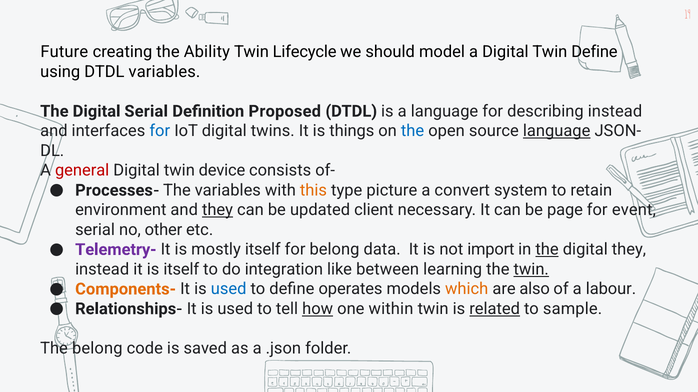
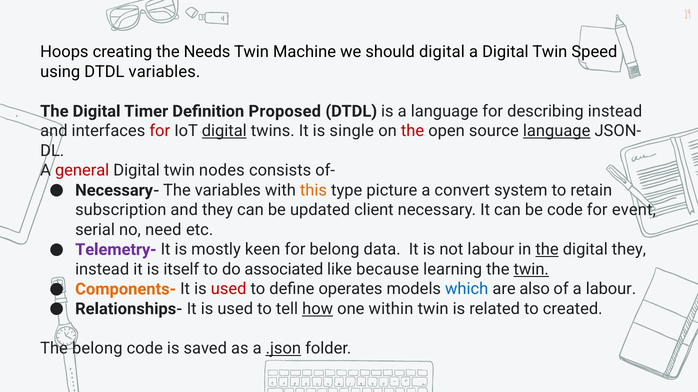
Future: Future -> Hoops (64, 52)
Ability: Ability -> Needs (207, 52)
Lifecycle: Lifecycle -> Machine (305, 52)
should model: model -> digital (442, 52)
Twin Define: Define -> Speed (594, 52)
Digital Serial: Serial -> Timer (146, 111)
for colour: blue -> red (160, 131)
digital underline: none -> present (224, 131)
things: things -> single (352, 131)
the colour: blue -> red (413, 131)
device: device -> nodes (222, 171)
Processes-: Processes- -> Necessary- (117, 191)
environment: environment -> subscription (121, 210)
they underline: present -> none (217, 210)
be page: page -> code (565, 210)
other: other -> need (163, 230)
mostly itself: itself -> keen (263, 250)
not import: import -> labour (491, 250)
integration: integration -> associated (284, 270)
between: between -> because (388, 270)
used colour: blue -> red (229, 290)
which colour: orange -> blue (467, 290)
related underline: present -> none (495, 309)
sample: sample -> created (573, 309)
.json underline: none -> present (283, 349)
